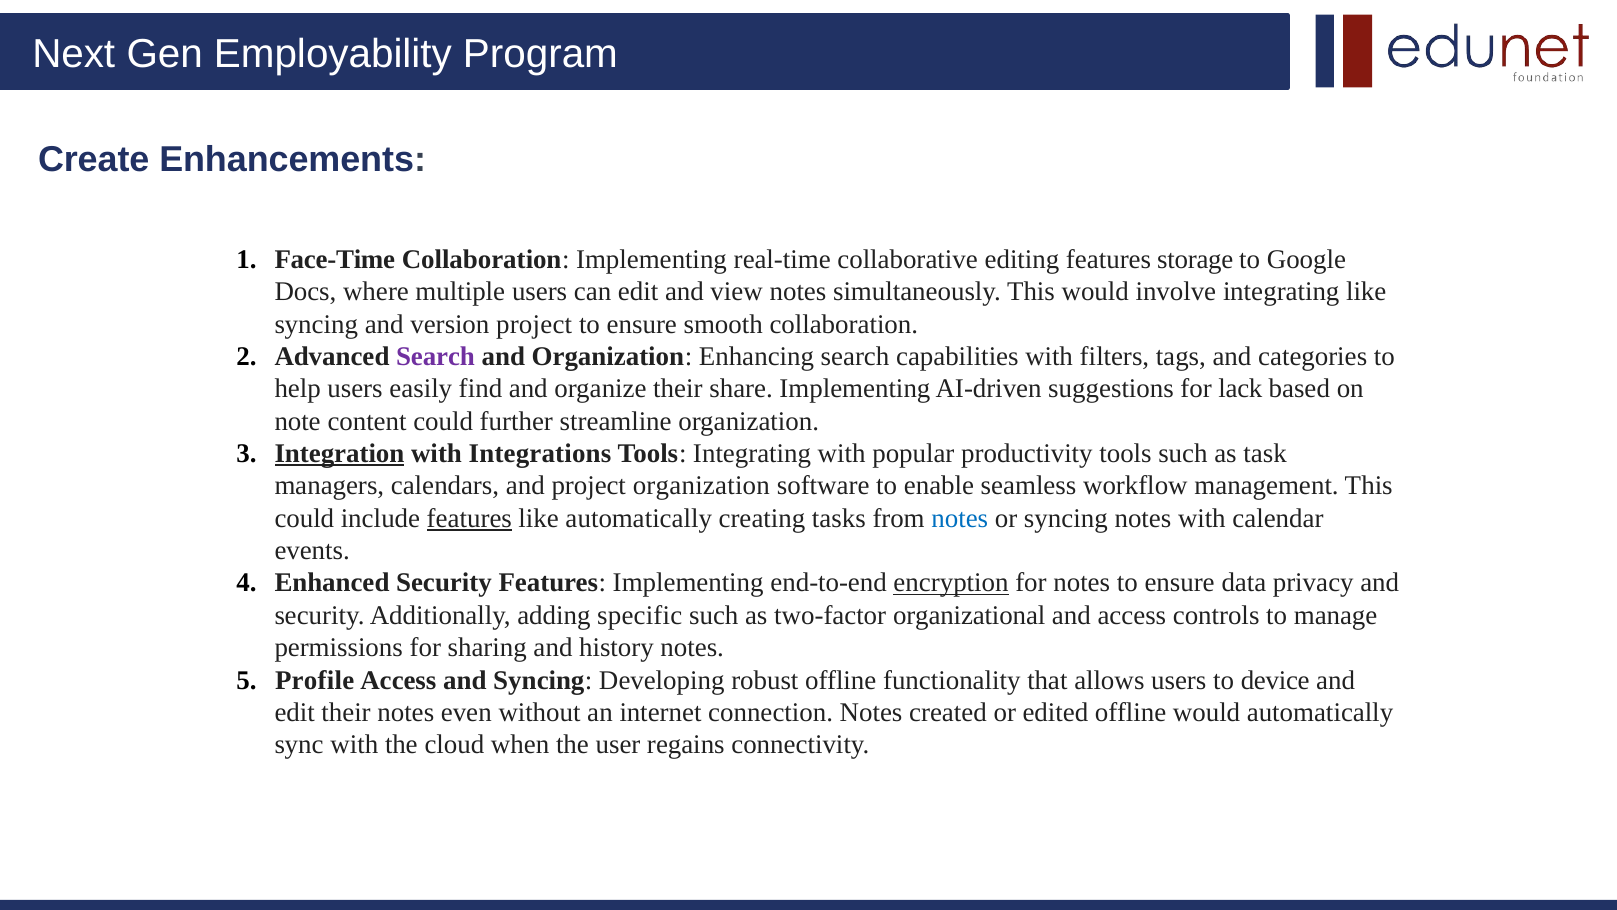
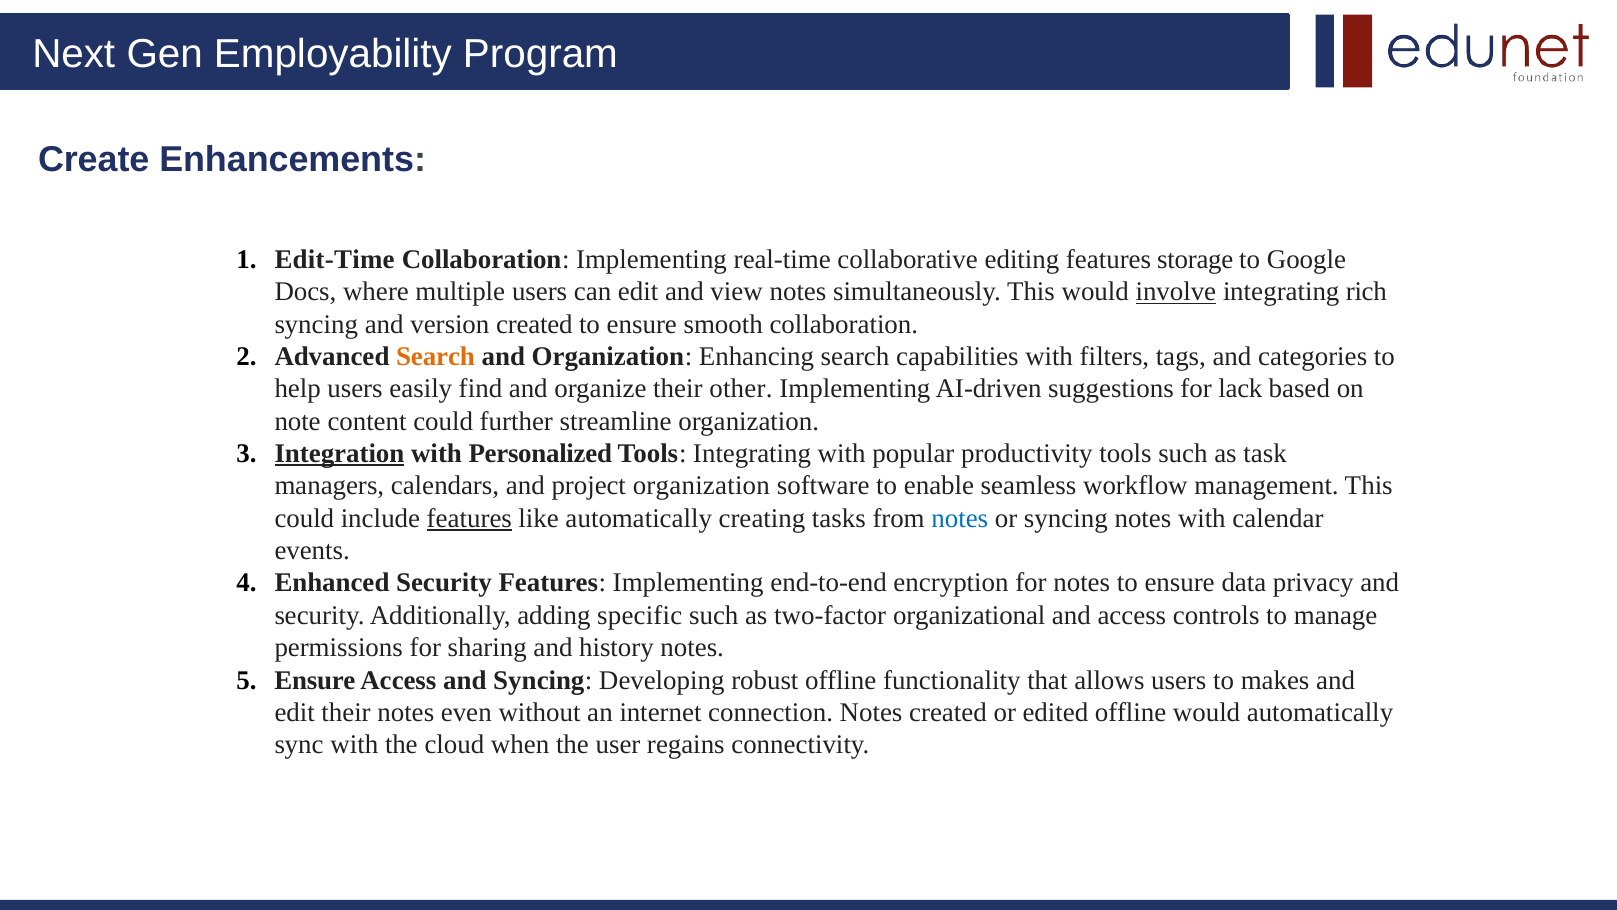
Face-Time: Face-Time -> Edit-Time (335, 259)
involve underline: none -> present (1176, 292)
integrating like: like -> rich (1366, 292)
version project: project -> created (534, 324)
Search colour: purple -> orange (435, 356)
share: share -> other (741, 389)
Integrations: Integrations -> Personalized (540, 453)
encryption underline: present -> none (951, 583)
Profile: Profile -> Ensure (315, 680)
device: device -> makes (1275, 680)
